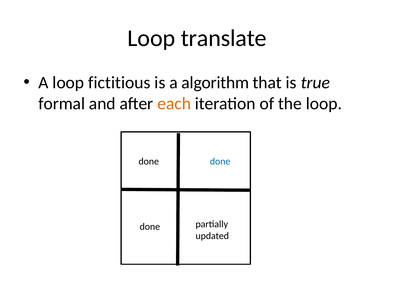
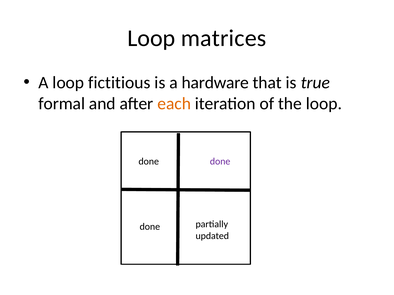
translate: translate -> matrices (224, 38)
algorithm: algorithm -> hardware (215, 83)
done colour: blue -> purple (220, 162)
